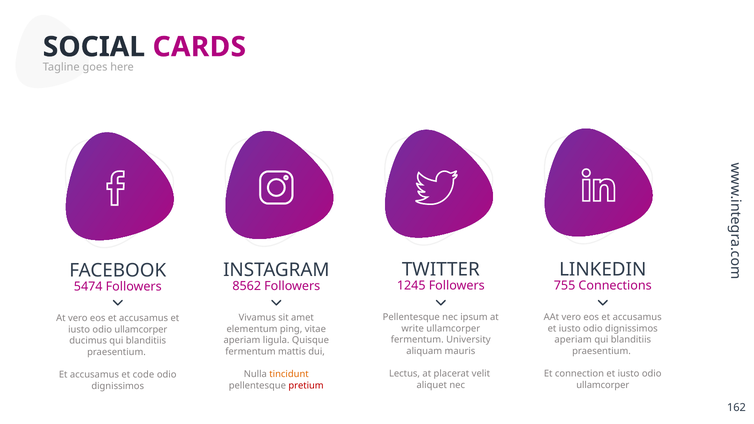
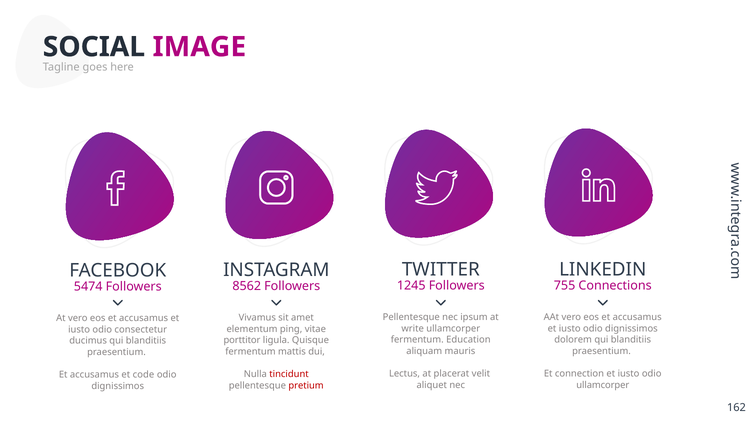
CARDS: CARDS -> IMAGE (199, 47)
ullamcorper: ullamcorper -> consectetur (141, 330)
University: University -> Education (468, 340)
aperiam: aperiam -> dolorem (573, 340)
aperiam: aperiam -> porttitor (242, 340)
tincidunt colour: orange -> red (289, 374)
